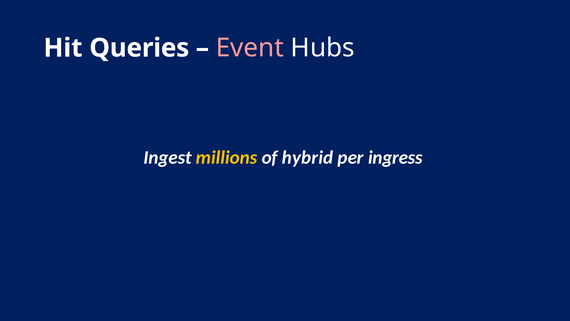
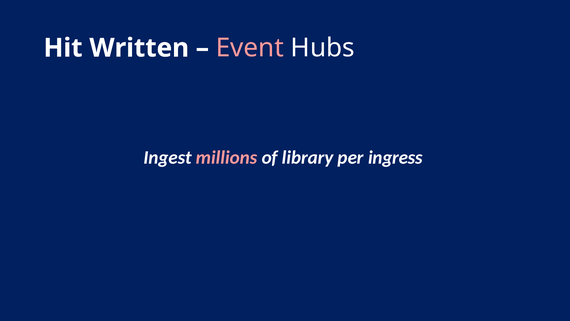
Queries: Queries -> Written (139, 48)
millions colour: yellow -> pink (227, 157)
hybrid: hybrid -> library (308, 157)
